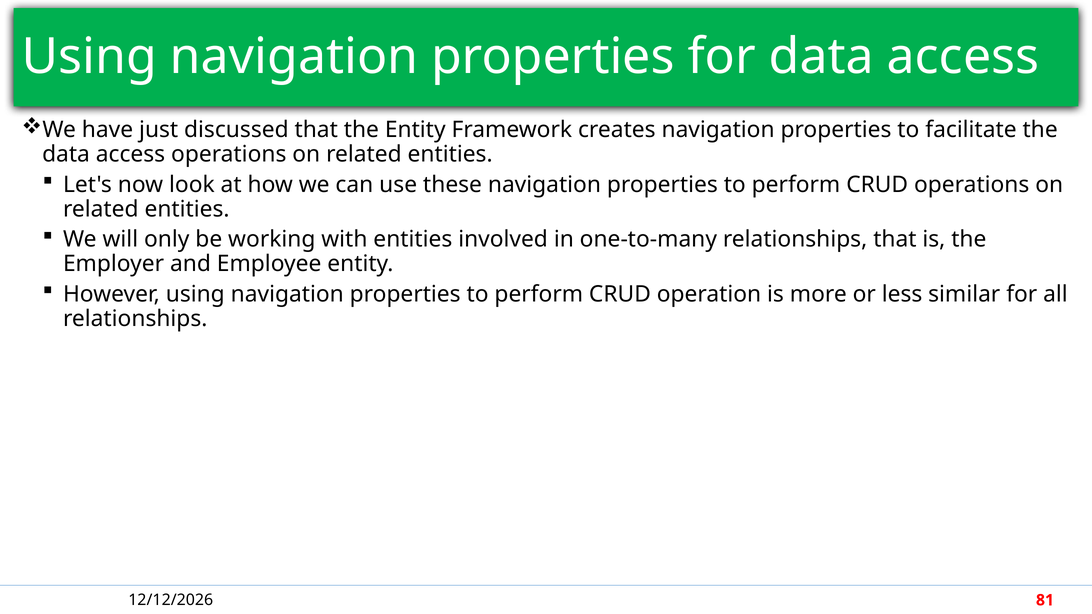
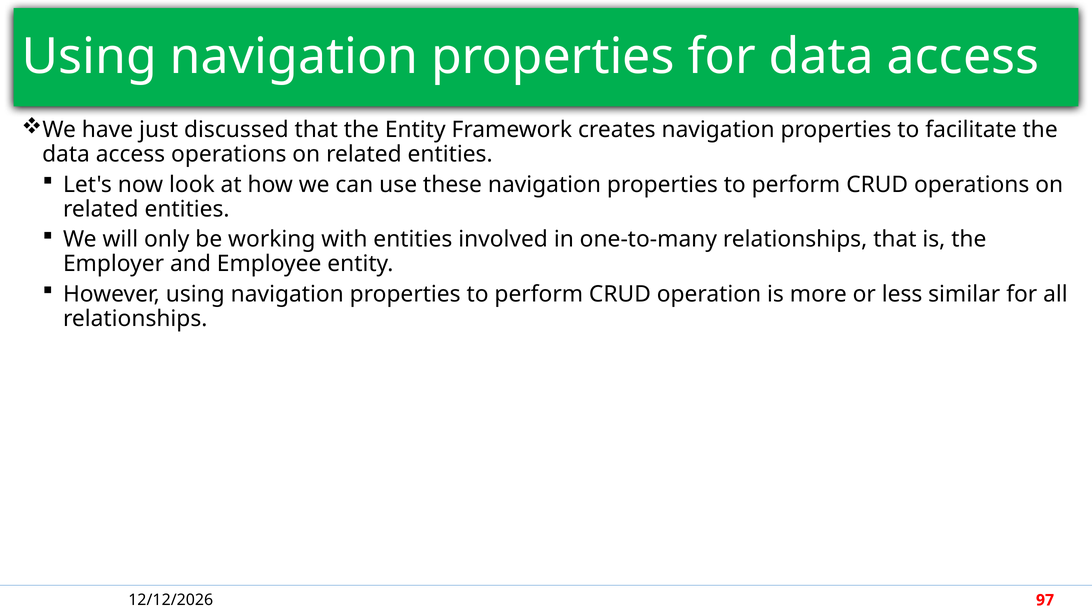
81: 81 -> 97 (1045, 600)
